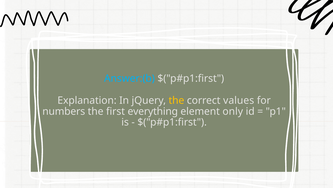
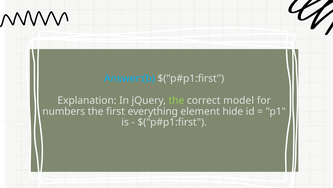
the colour: yellow -> light green (176, 100)
values: values -> model (239, 100)
only: only -> hide (233, 111)
